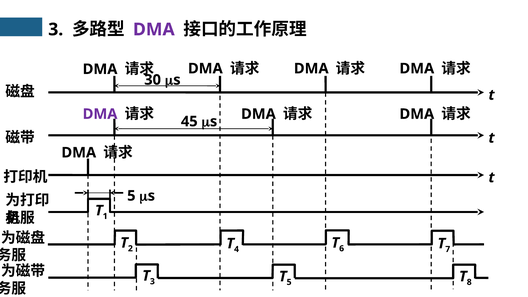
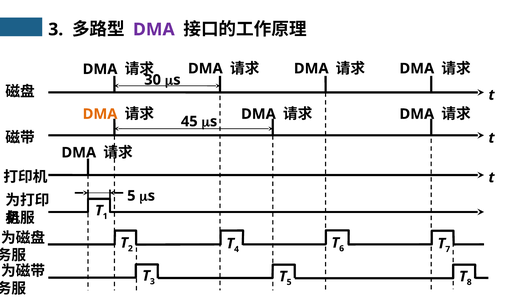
DMA colour: purple -> orange (100, 114)
